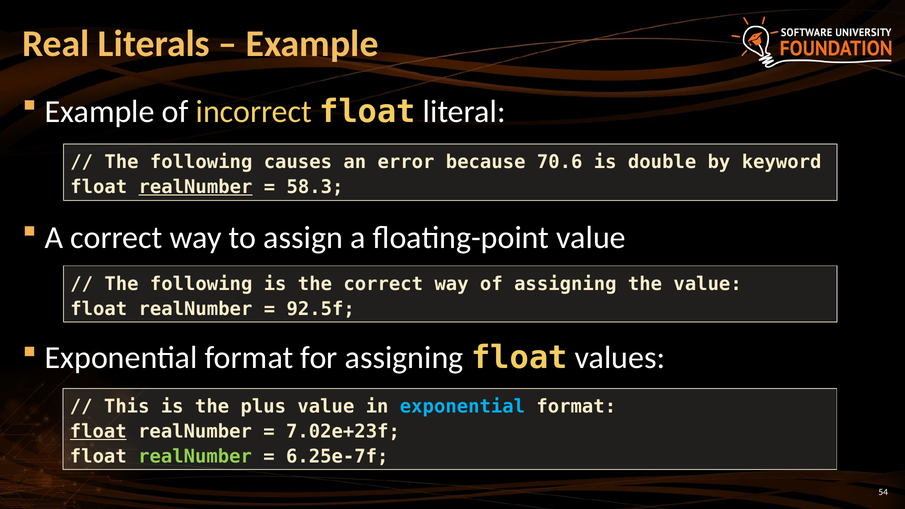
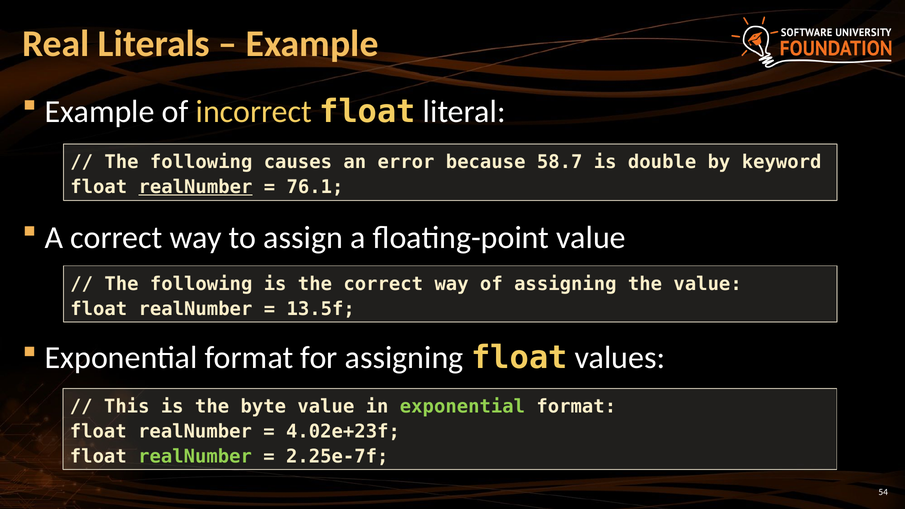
70.6: 70.6 -> 58.7 (560, 162)
58.3: 58.3 -> 76.1 (315, 187)
92.5f: 92.5f -> 13.5f (321, 309)
plus: plus -> byte (263, 407)
exponential colour: light blue -> light green (462, 407)
float underline: present -> none (98, 432)
7.02e+23f: 7.02e+23f -> 4.02e+23f (343, 432)
6.25e-7f: 6.25e-7f -> 2.25e-7f (337, 457)
